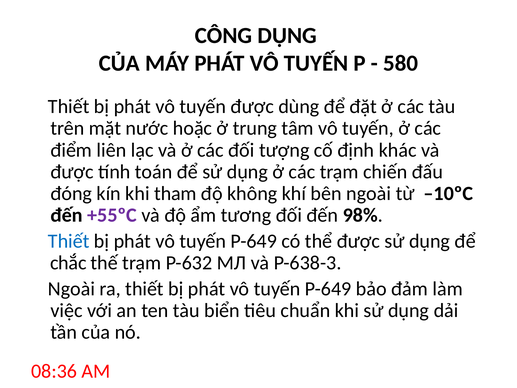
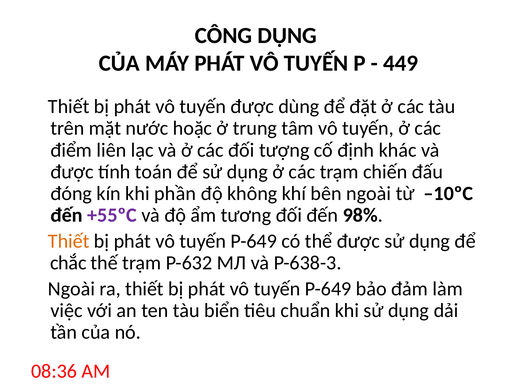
580: 580 -> 449 (401, 63)
tham: tham -> phần (175, 193)
Thiết colour: blue -> orange (69, 241)
